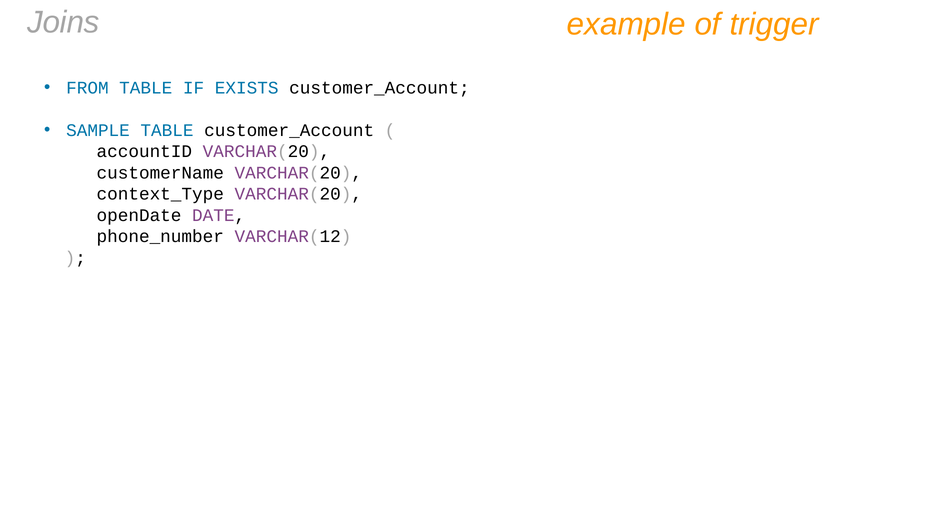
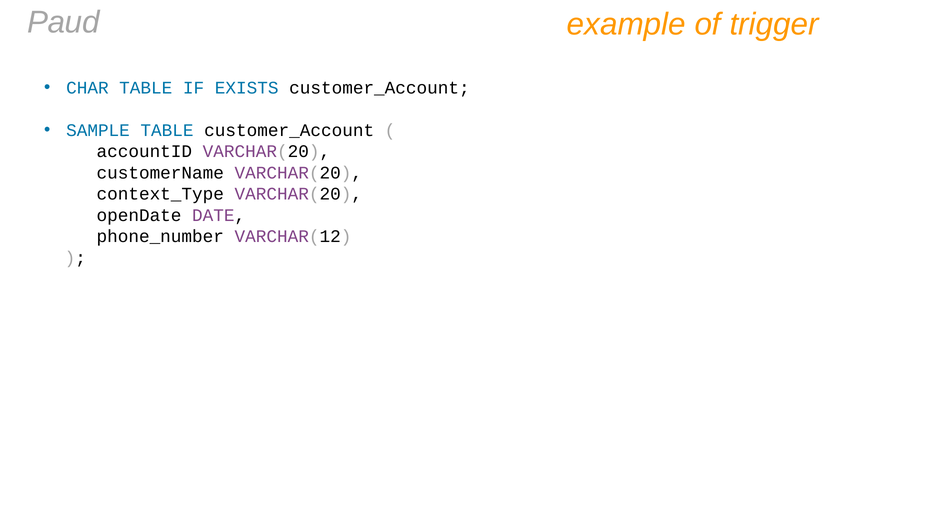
Joins: Joins -> Paud (63, 22)
FROM: FROM -> CHAR (87, 88)
